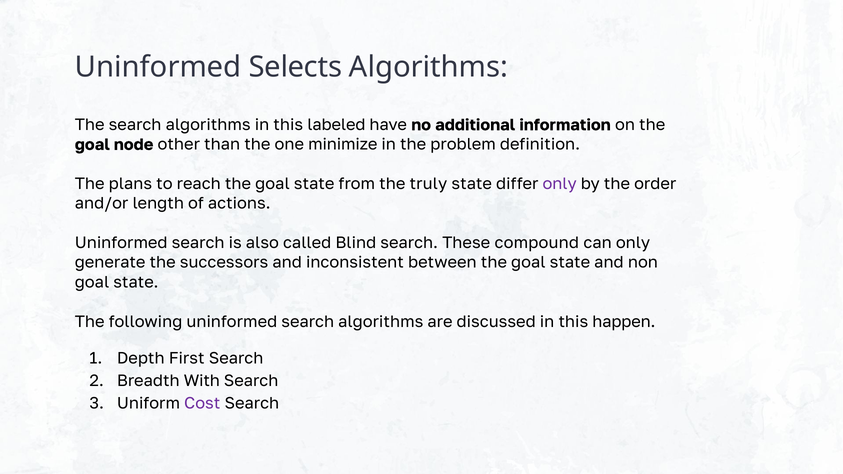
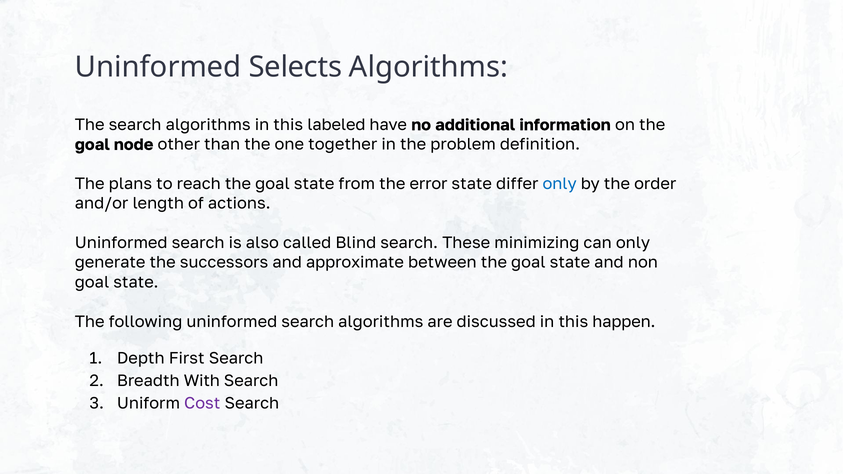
minimize: minimize -> together (343, 145)
truly: truly -> error (429, 184)
only colour: purple -> blue (560, 184)
compound: compound -> minimizing (537, 243)
inconsistent: inconsistent -> approximate (355, 263)
